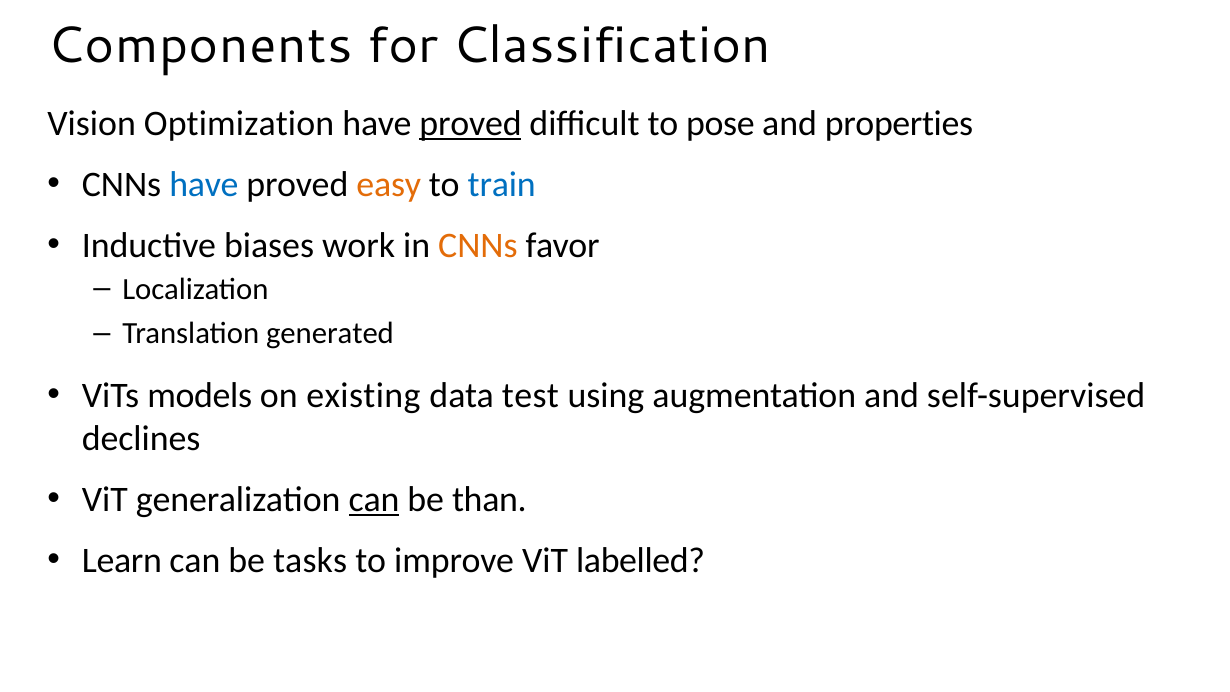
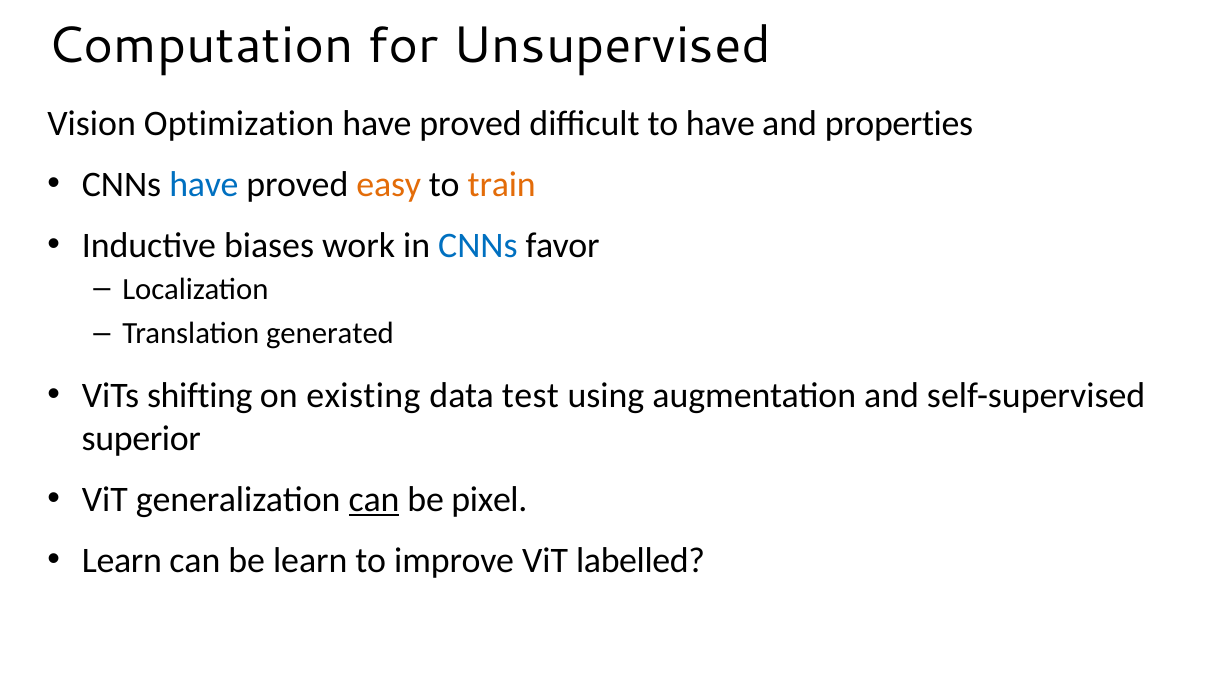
Components: Components -> Computation (201, 45)
Classification: Classification -> Unsupervised (612, 45)
proved underline: present -> none (471, 123)
to pose: pose -> have (720, 123)
train colour: blue -> orange (502, 184)
CNNs colour: orange -> blue (478, 246)
models: models -> shifting (200, 396)
declines: declines -> superior (141, 439)
than: than -> pixel (489, 500)
be tasks: tasks -> learn (310, 561)
